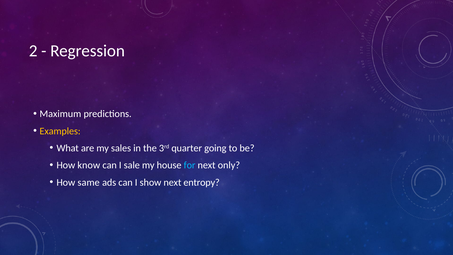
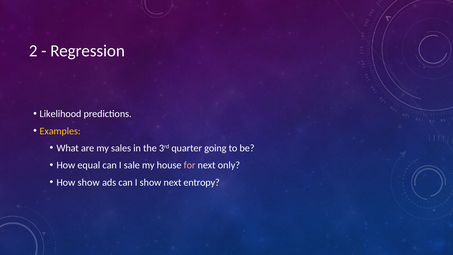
Maximum: Maximum -> Likelihood (60, 114)
know: know -> equal (89, 165)
for colour: light blue -> pink (190, 165)
How same: same -> show (89, 182)
